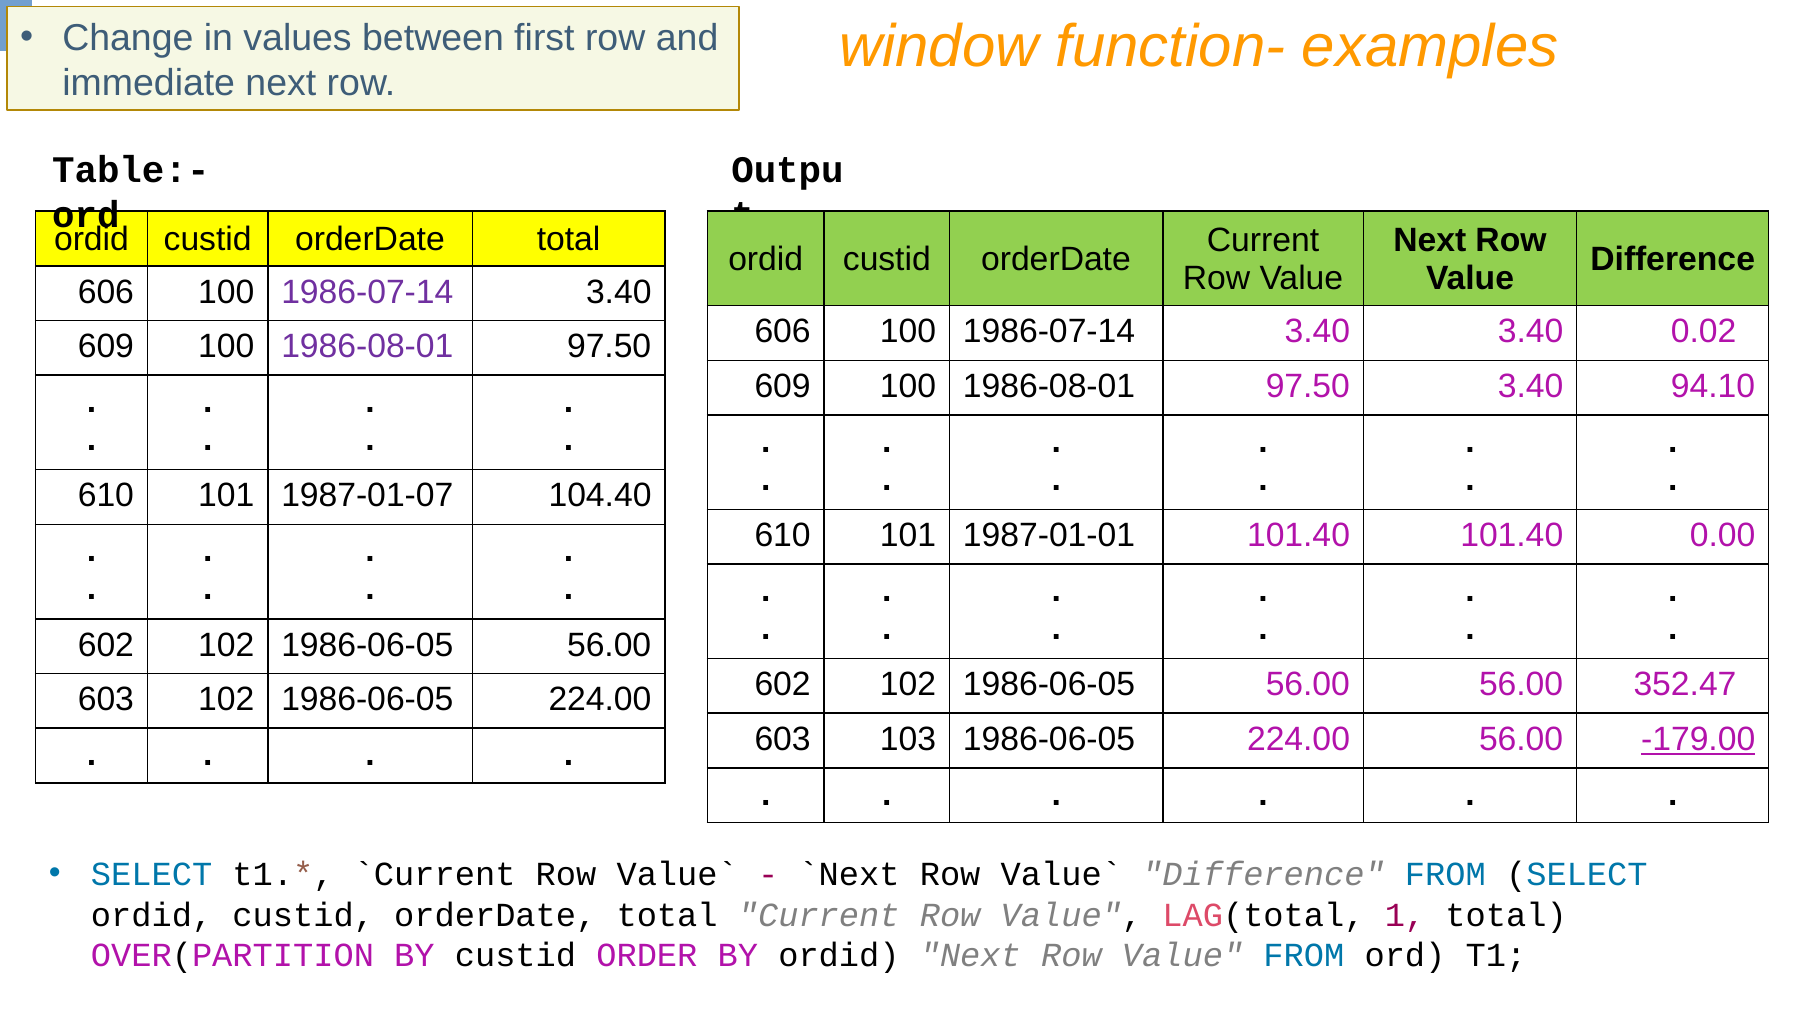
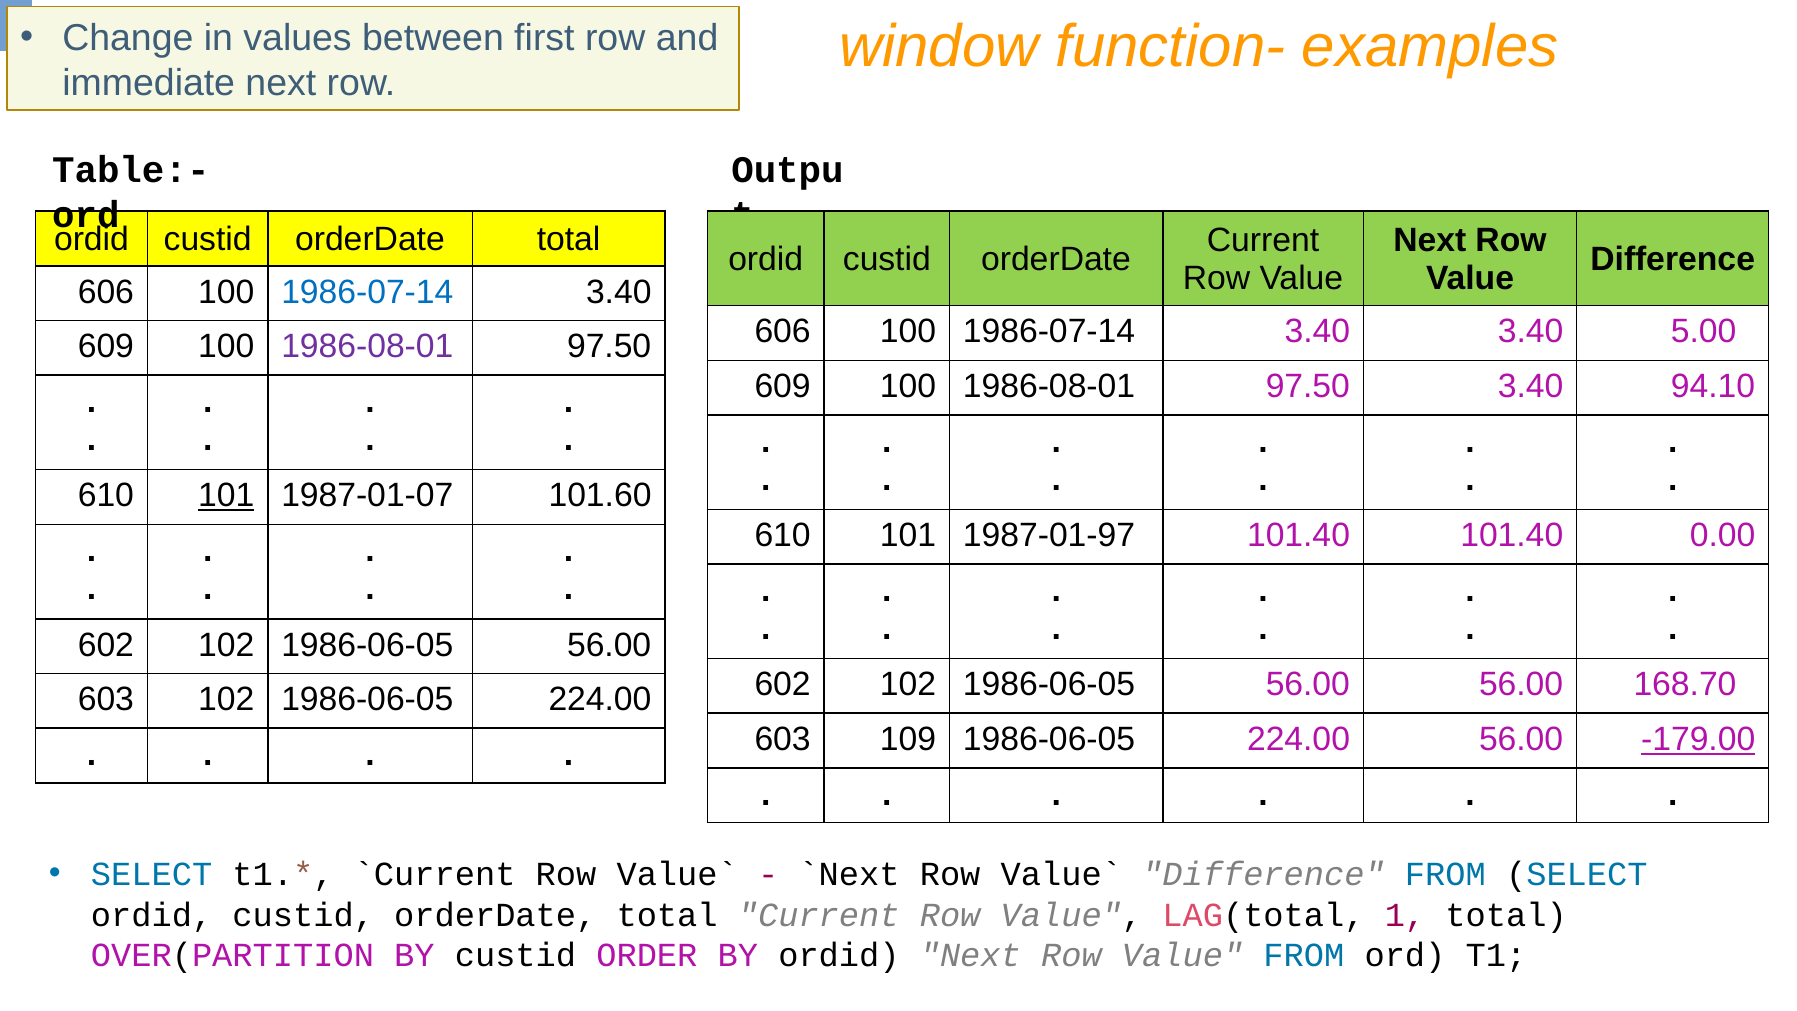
1986-07-14 colour: purple -> blue (367, 292)
0.02: 0.02 -> 5.00 (1704, 332)
101 underline: none -> present (226, 496)
104.40: 104.40 -> 101.60 (600, 496)
1987-01-01: 1987-01-01 -> 1987-01-97 (1049, 536)
352.47: 352.47 -> 168.70 (1685, 685)
103: 103 -> 109 (908, 739)
